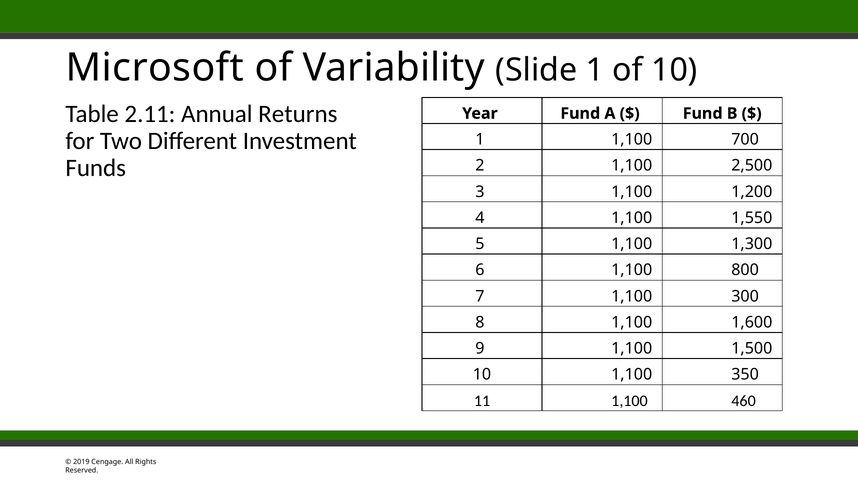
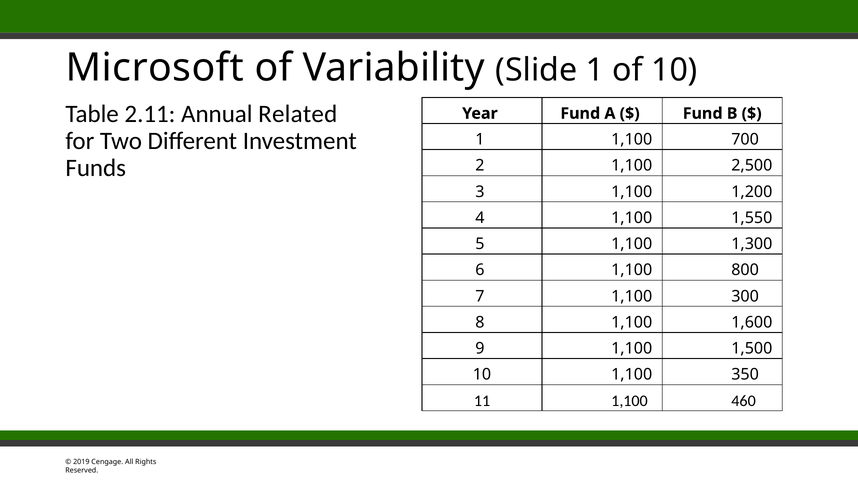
Returns: Returns -> Related (298, 114)
